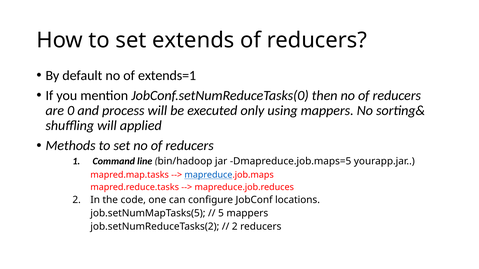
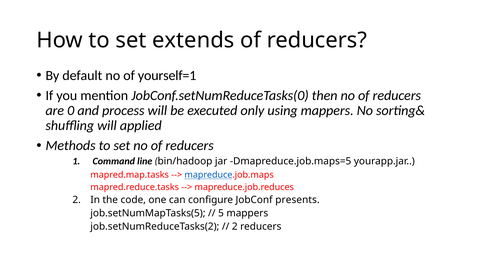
extends=1: extends=1 -> yourself=1 (167, 76)
locations: locations -> presents (297, 200)
